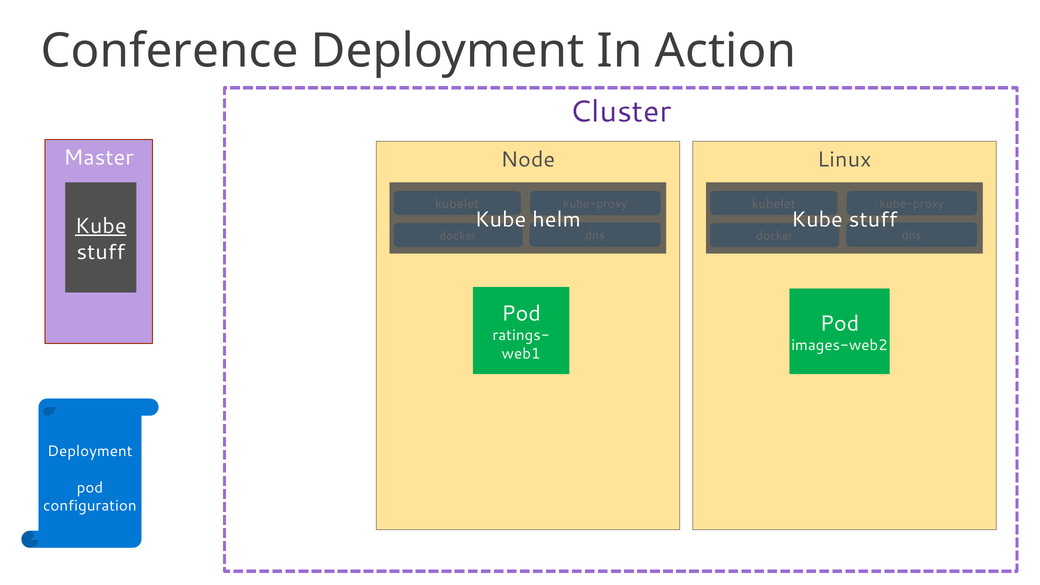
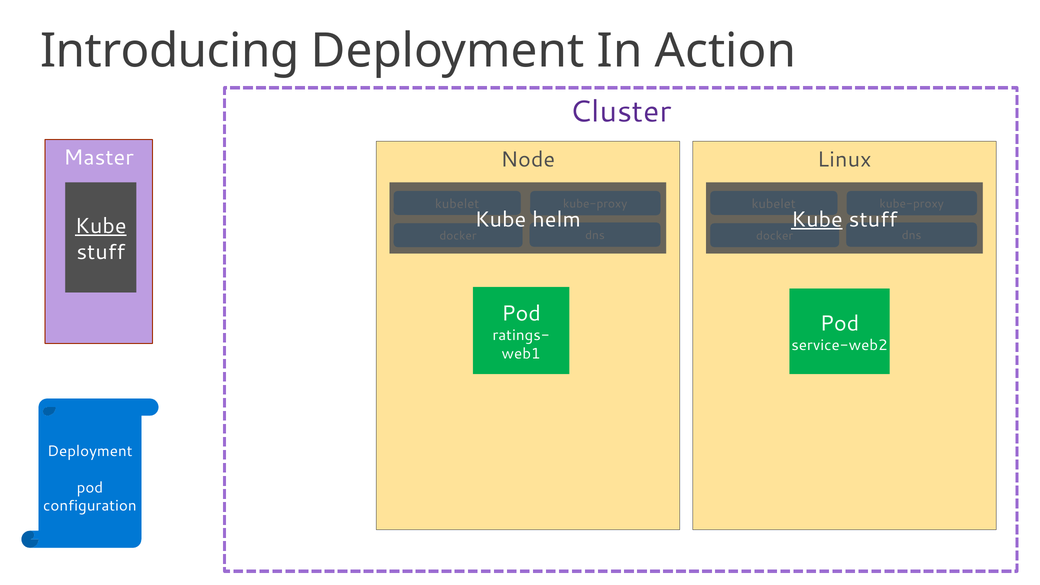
Conference: Conference -> Introducing (170, 51)
Kube underline: none -> present (817, 219)
images-web2: images-web2 -> service-web2 (839, 345)
